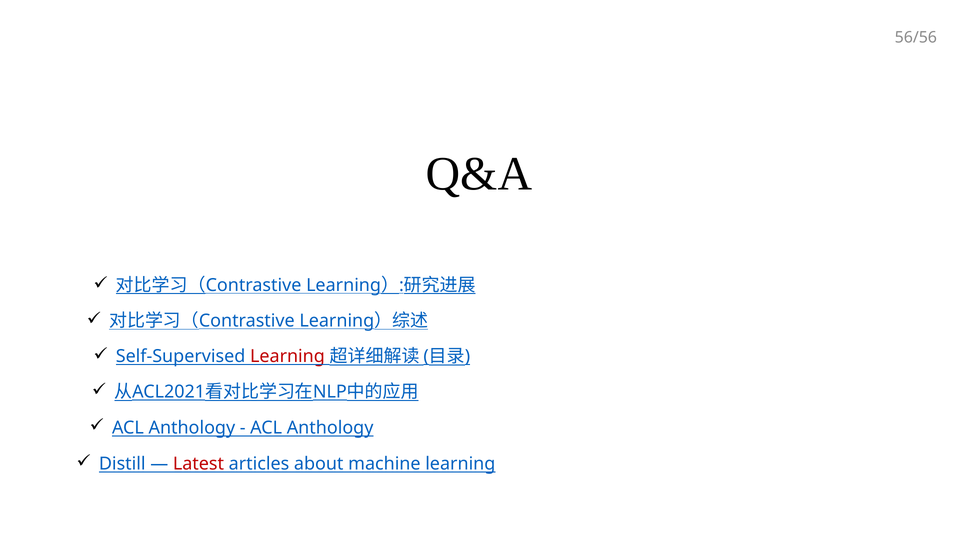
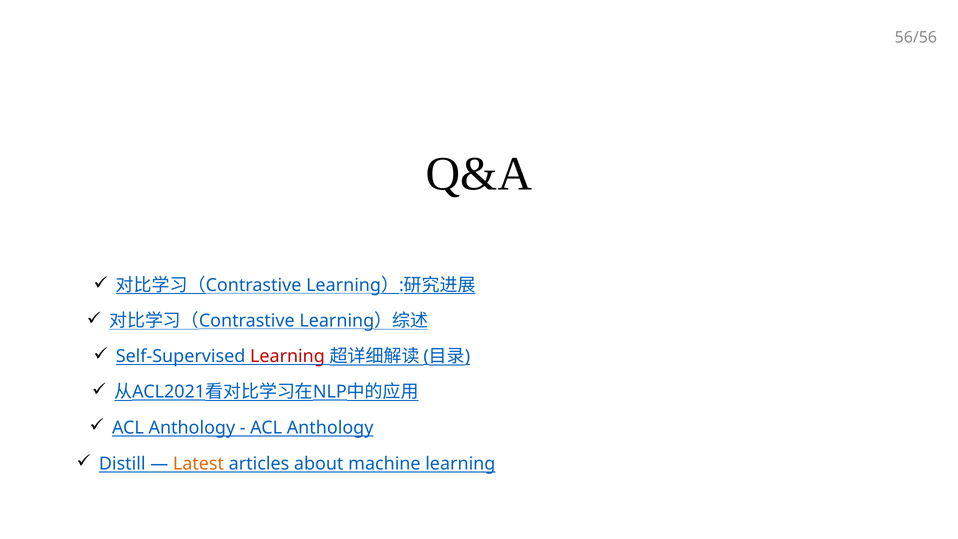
Latest colour: red -> orange (198, 464)
